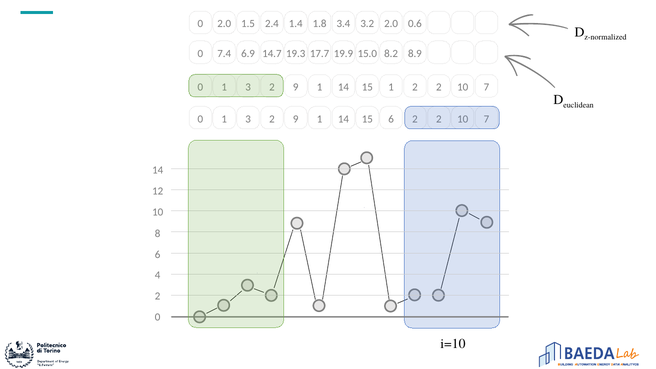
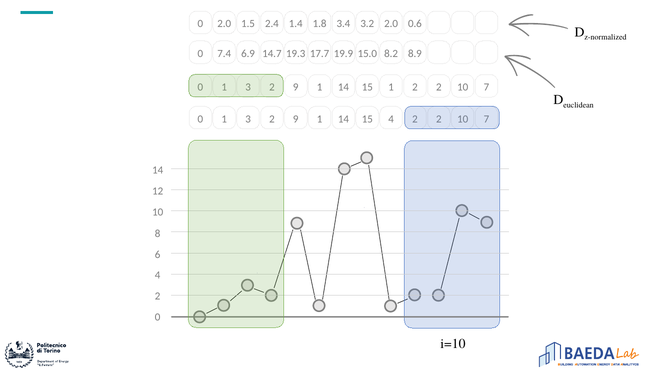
14 6: 6 -> 4 (391, 119)
